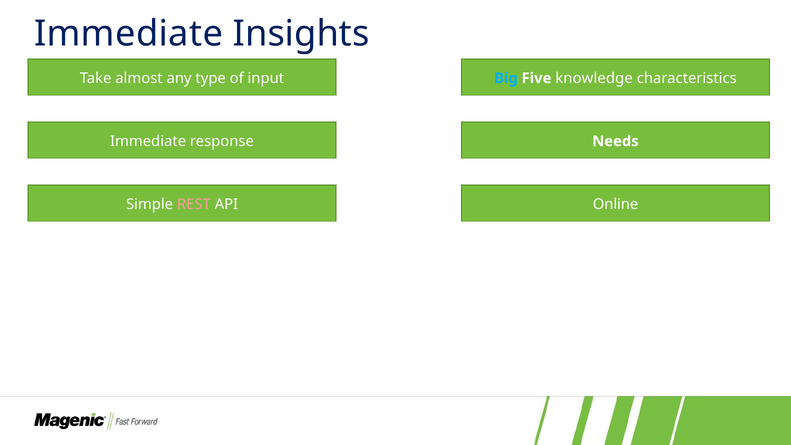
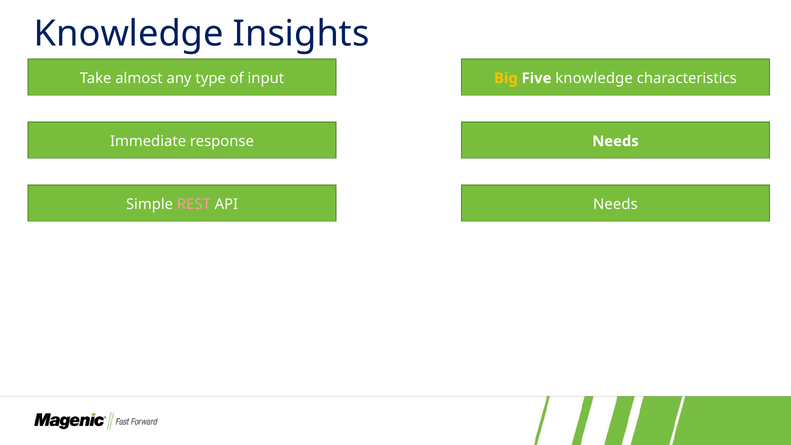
Immediate: Immediate -> Knowledge (129, 34)
Big colour: light blue -> yellow (506, 78)
Online: Online -> Needs (615, 204)
